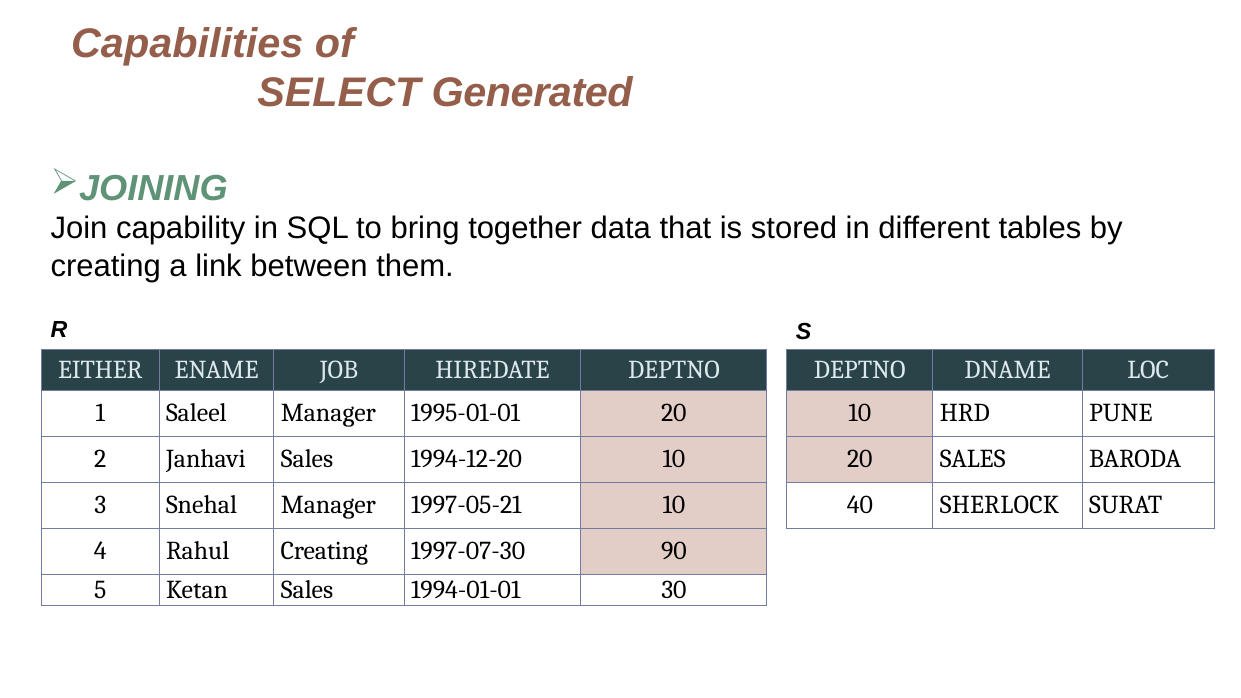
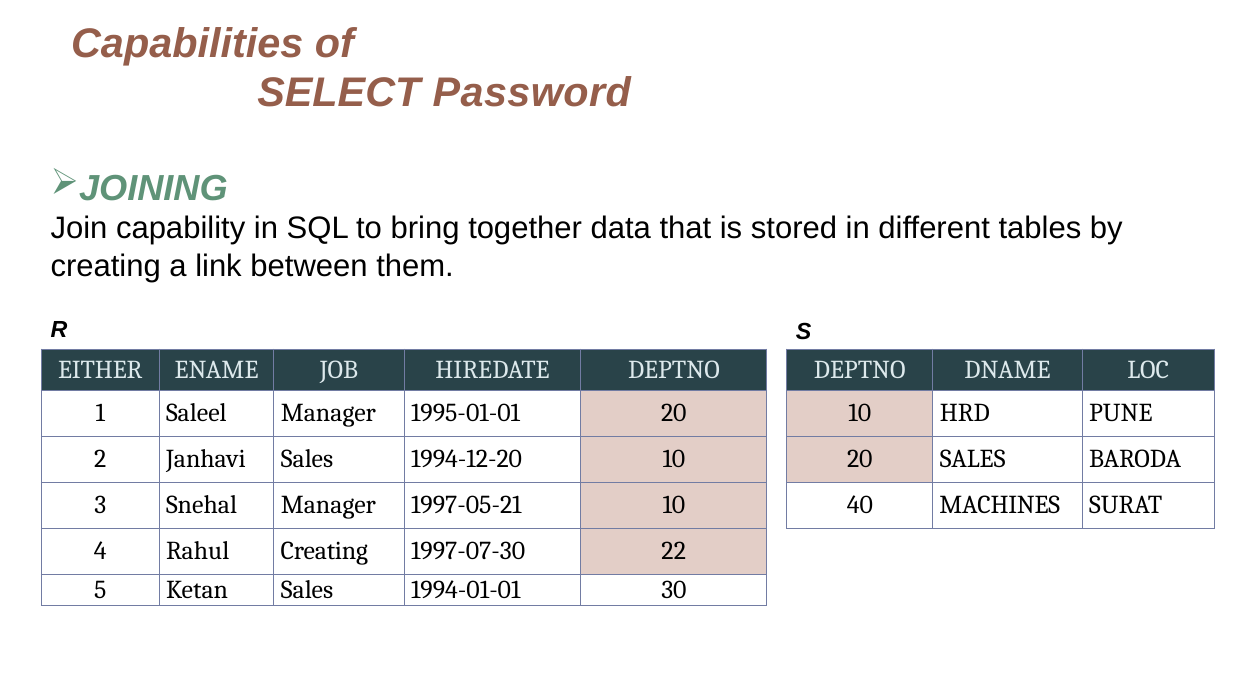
Generated: Generated -> Password (532, 93)
SHERLOCK: SHERLOCK -> MACHINES (1000, 505)
90: 90 -> 22 (674, 551)
